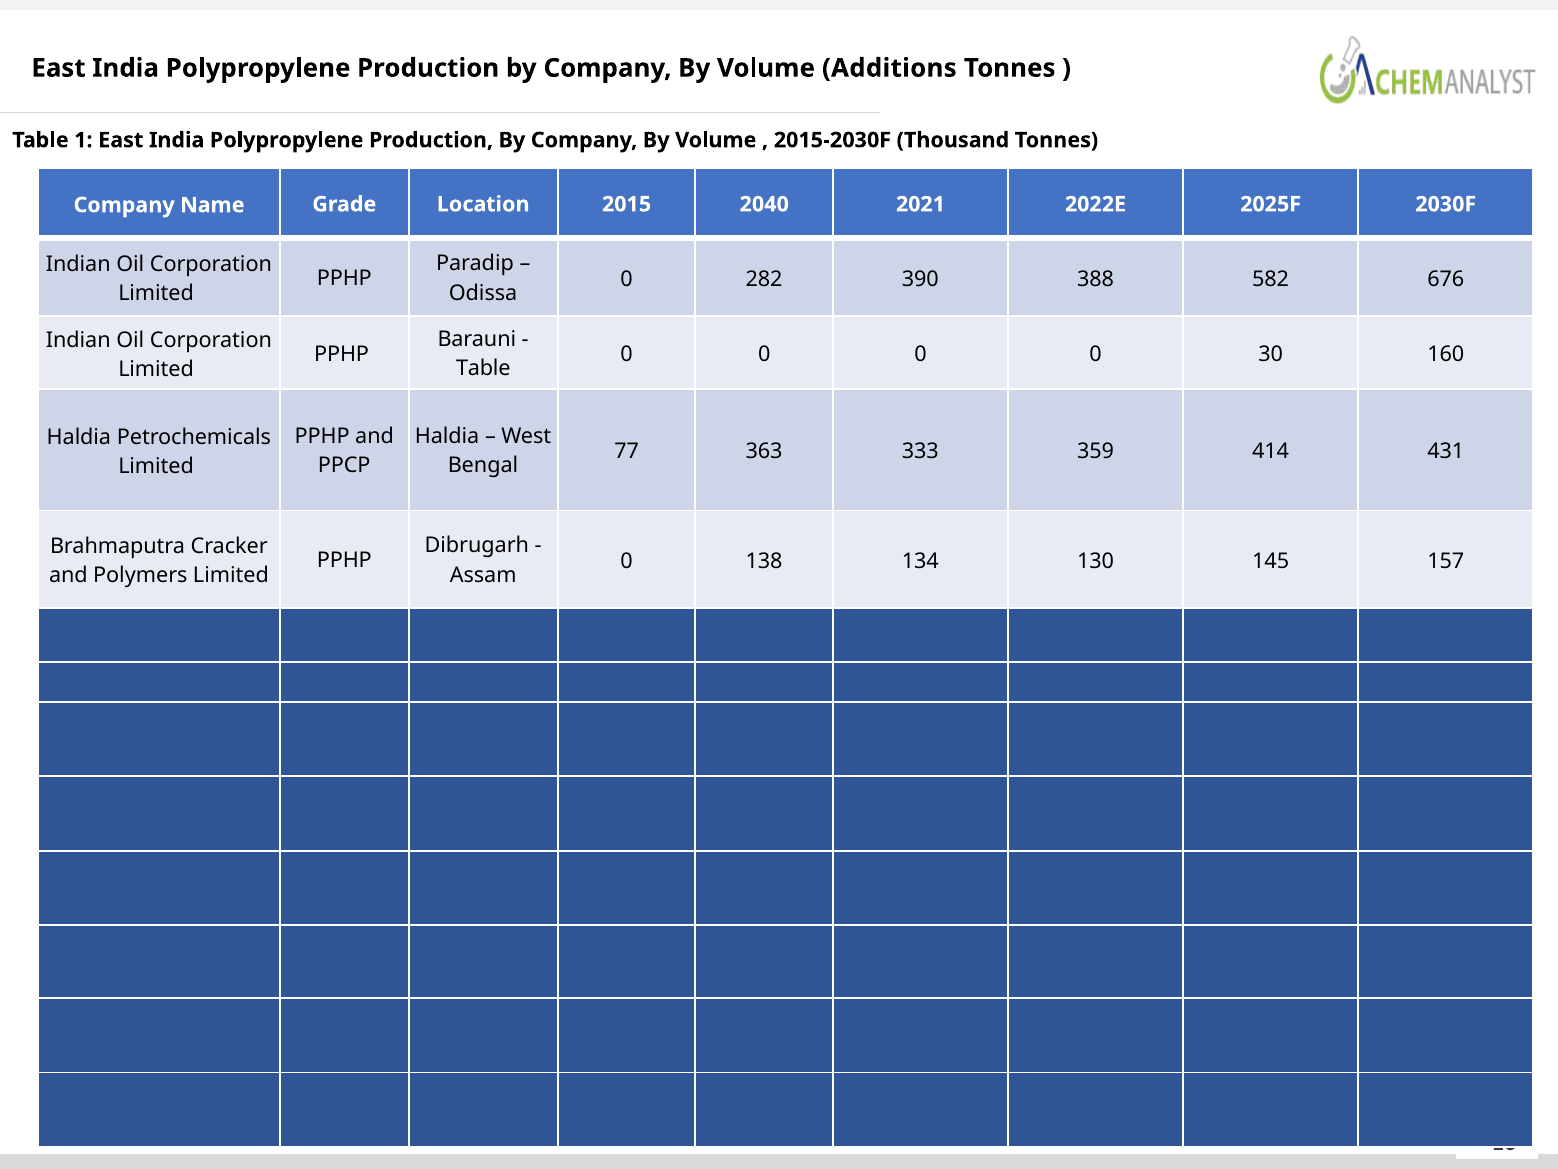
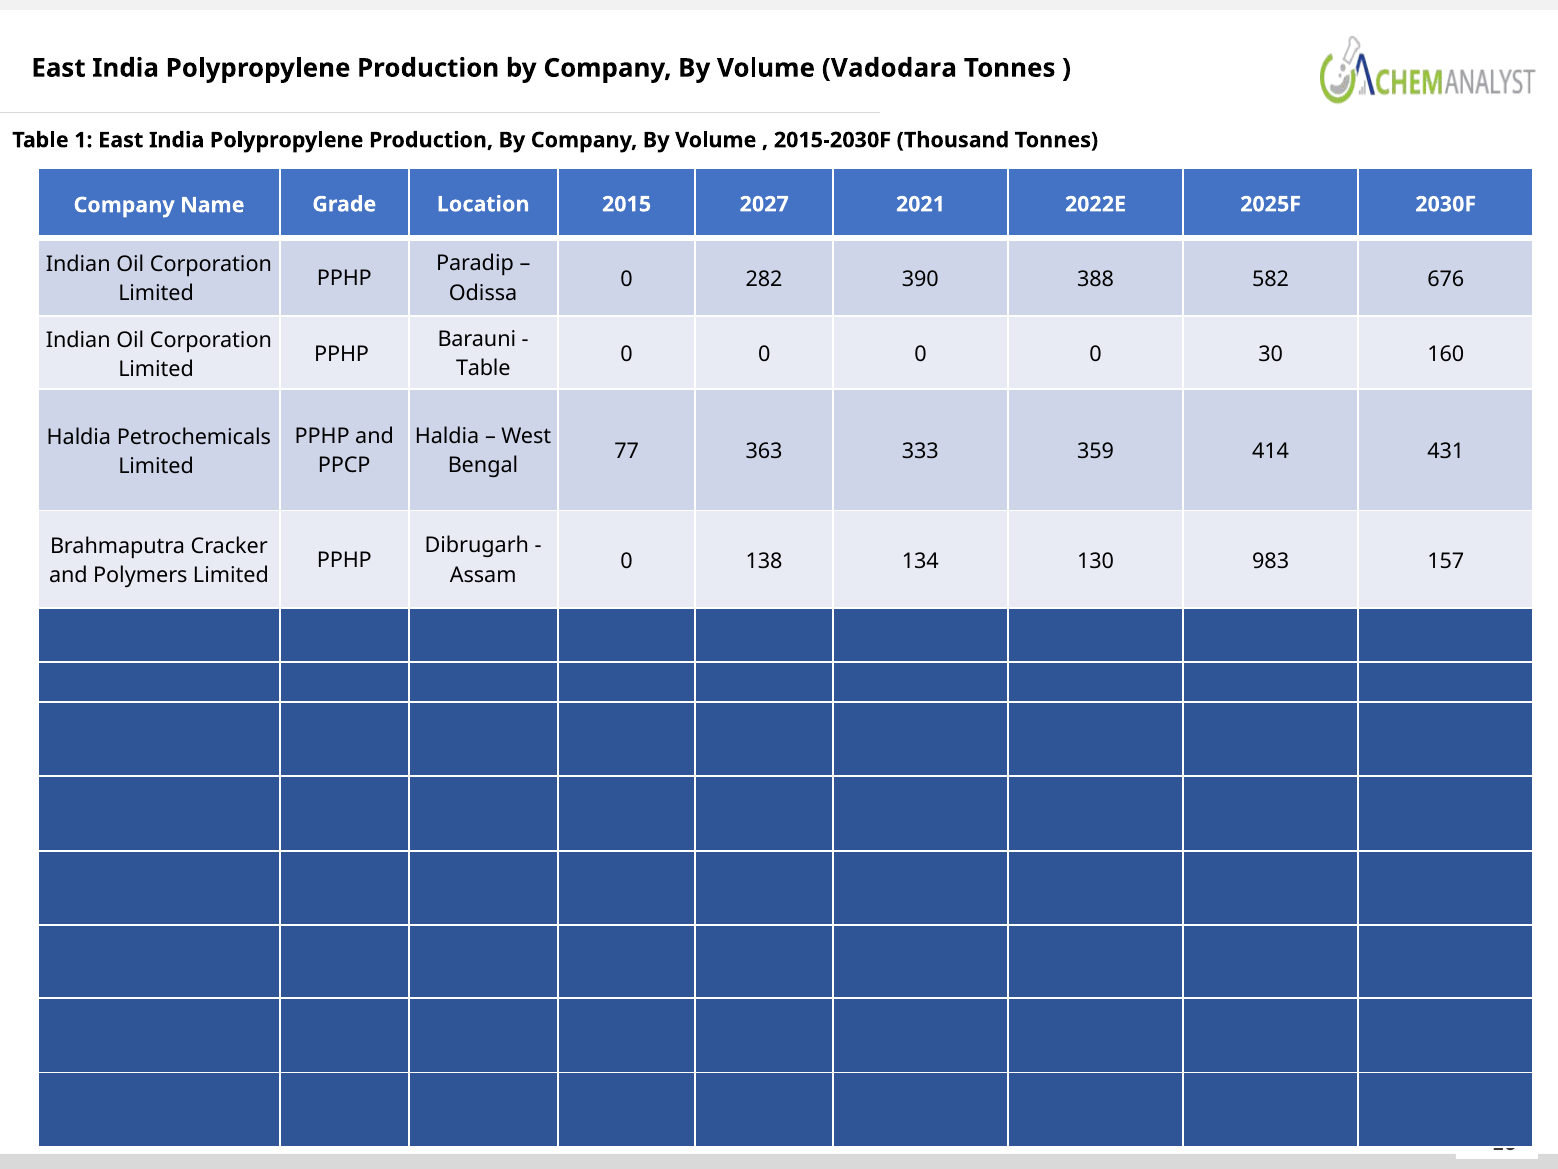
Additions: Additions -> Vadodara (889, 68)
2040: 2040 -> 2027 (764, 204)
145: 145 -> 983 (1271, 561)
